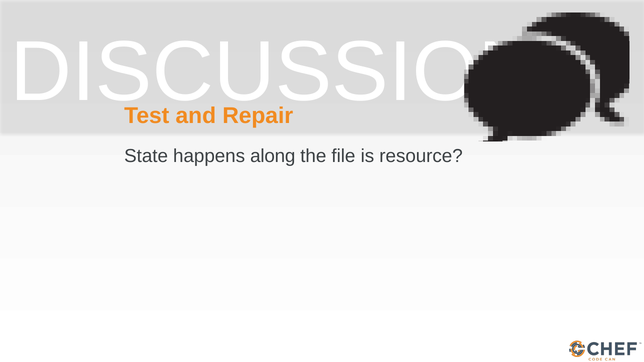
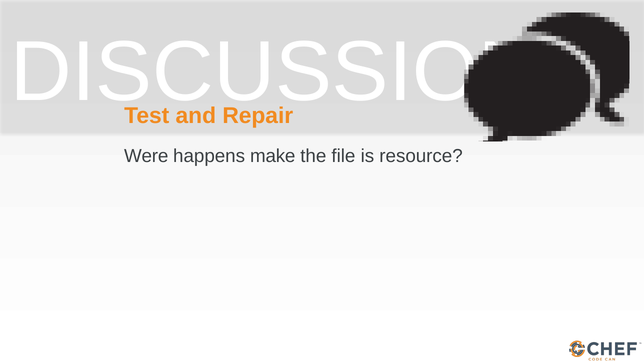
State: State -> Were (146, 156)
along: along -> make (273, 156)
